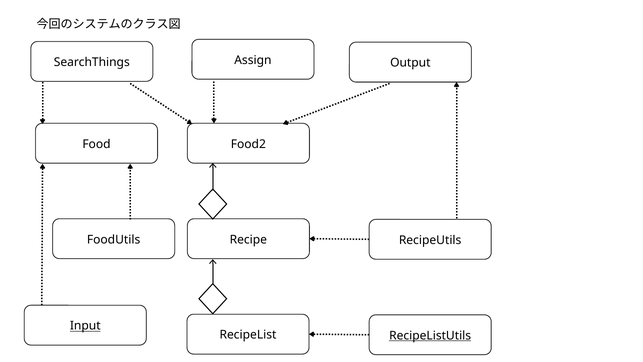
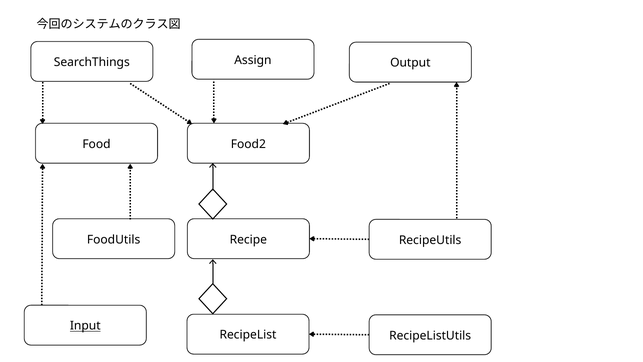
RecipeListUtils underline: present -> none (430, 335)
